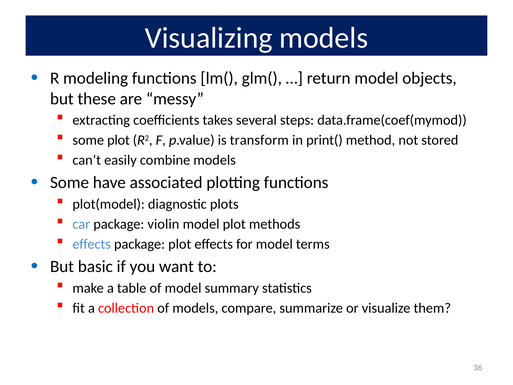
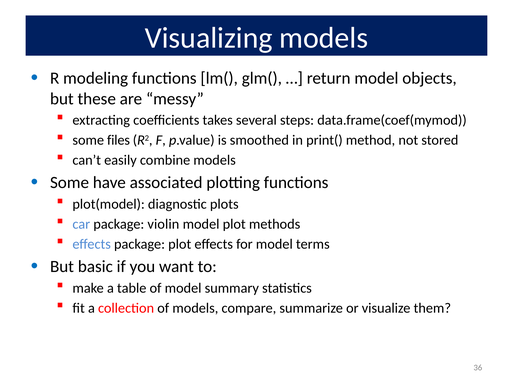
some plot: plot -> files (118, 140)
transform: transform -> smoothed (259, 140)
